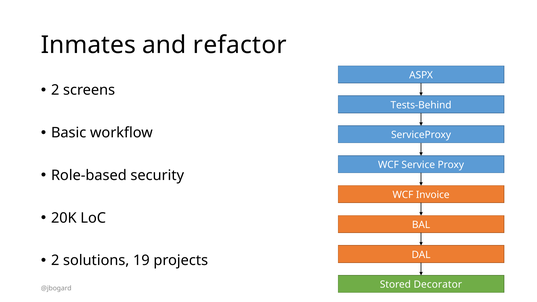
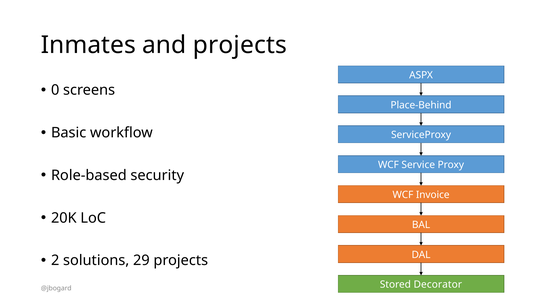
and refactor: refactor -> projects (240, 45)
2: 2 -> 0 (55, 90)
Tests-Behind: Tests-Behind -> Place-Behind (421, 105)
19: 19 -> 29 (141, 261)
